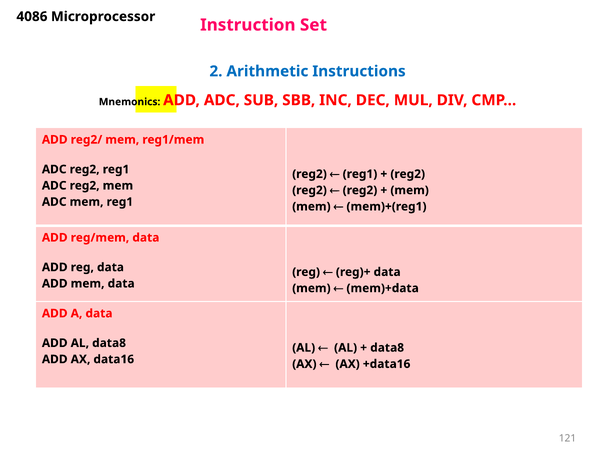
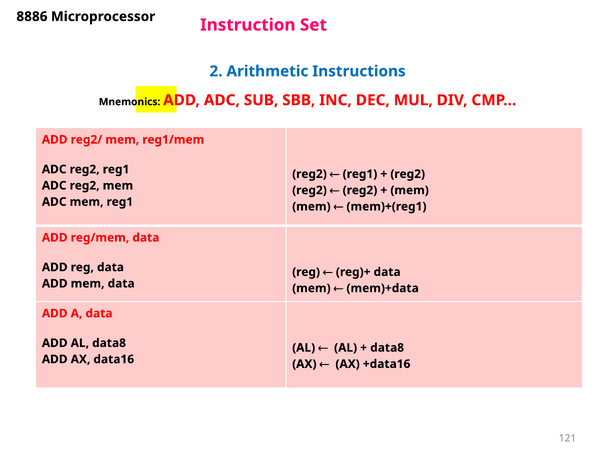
4086: 4086 -> 8886 (32, 17)
